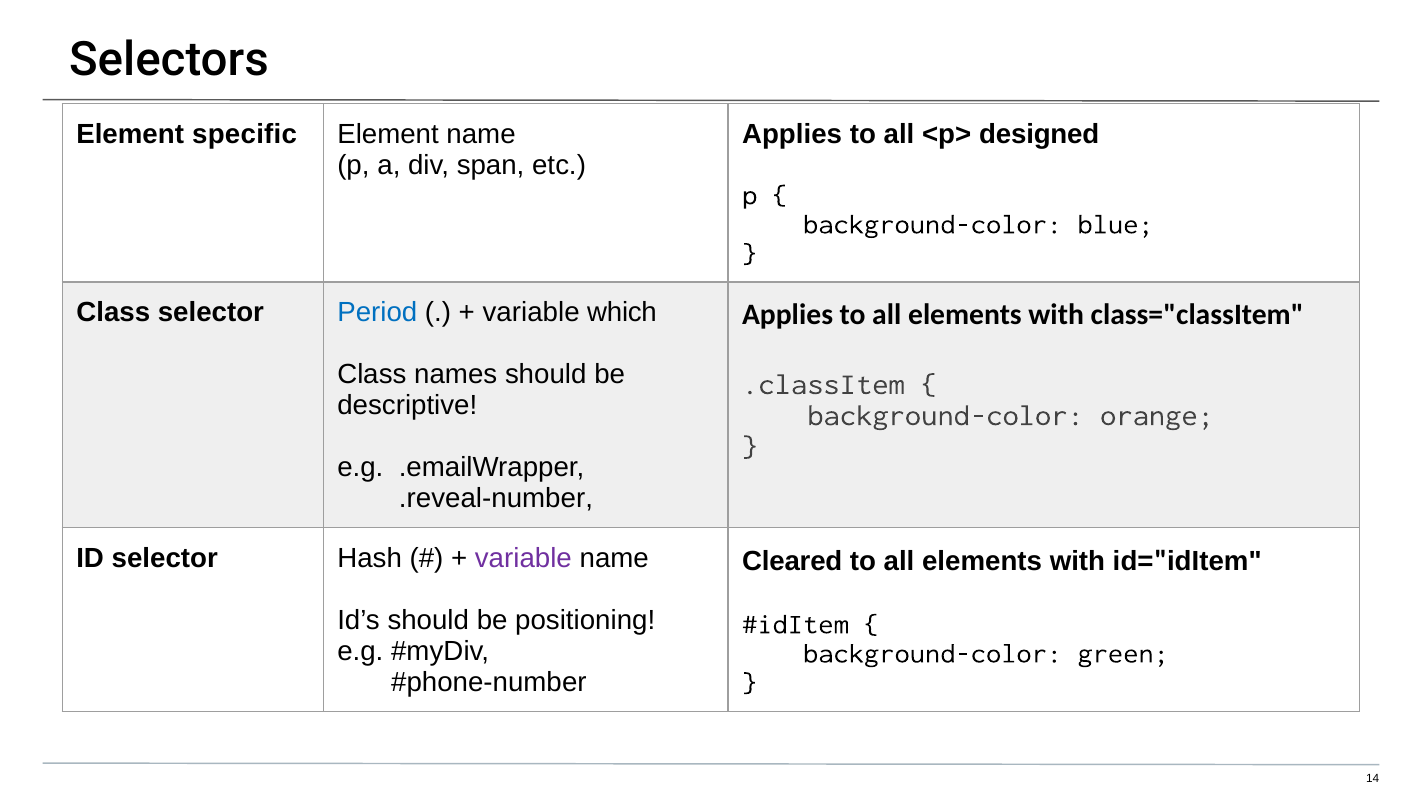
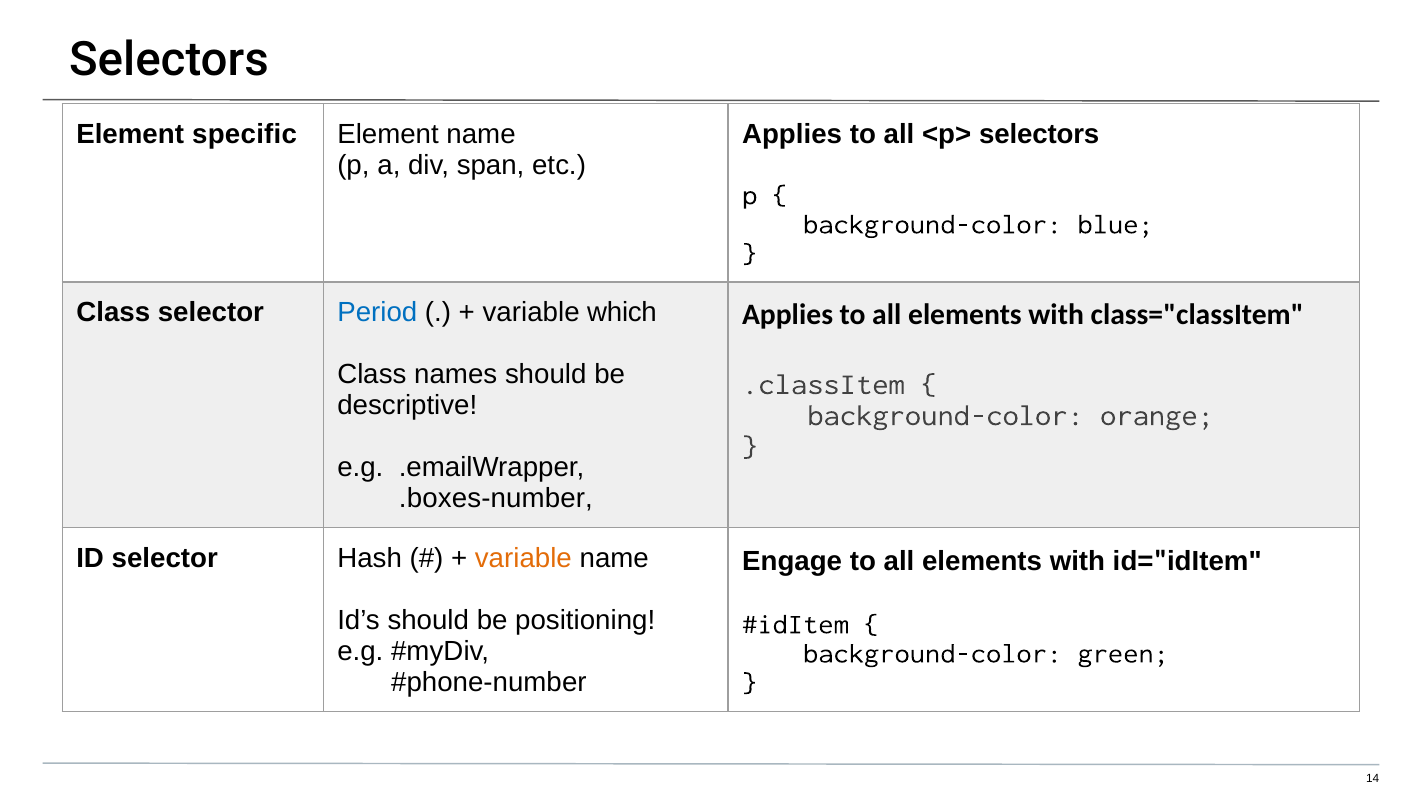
<p> designed: designed -> selectors (1039, 134)
.reveal-number: .reveal-number -> .boxes-number (496, 498)
variable colour: purple -> orange (523, 558)
Cleared: Cleared -> Engage (792, 561)
